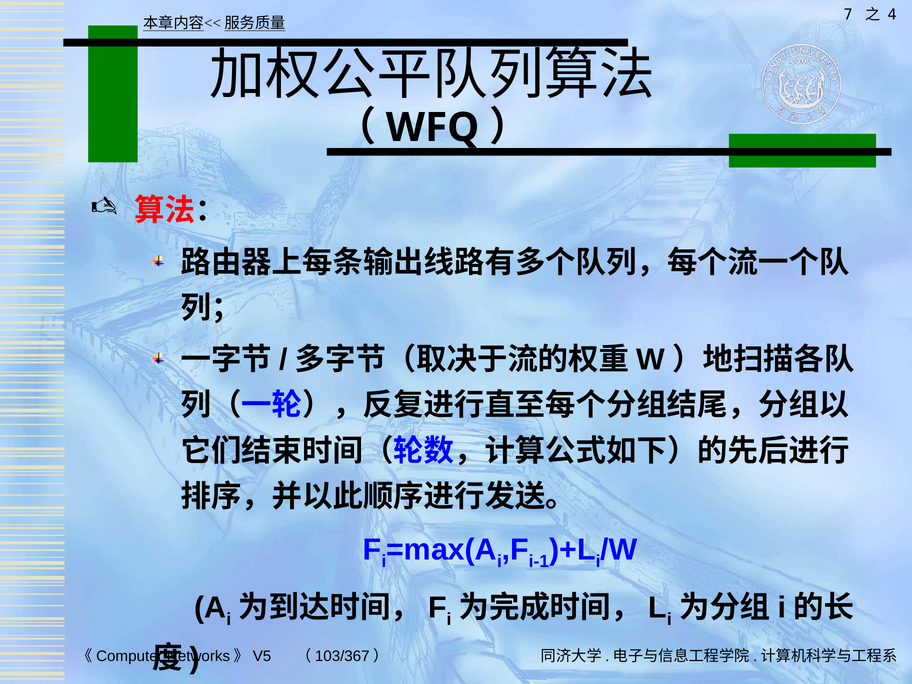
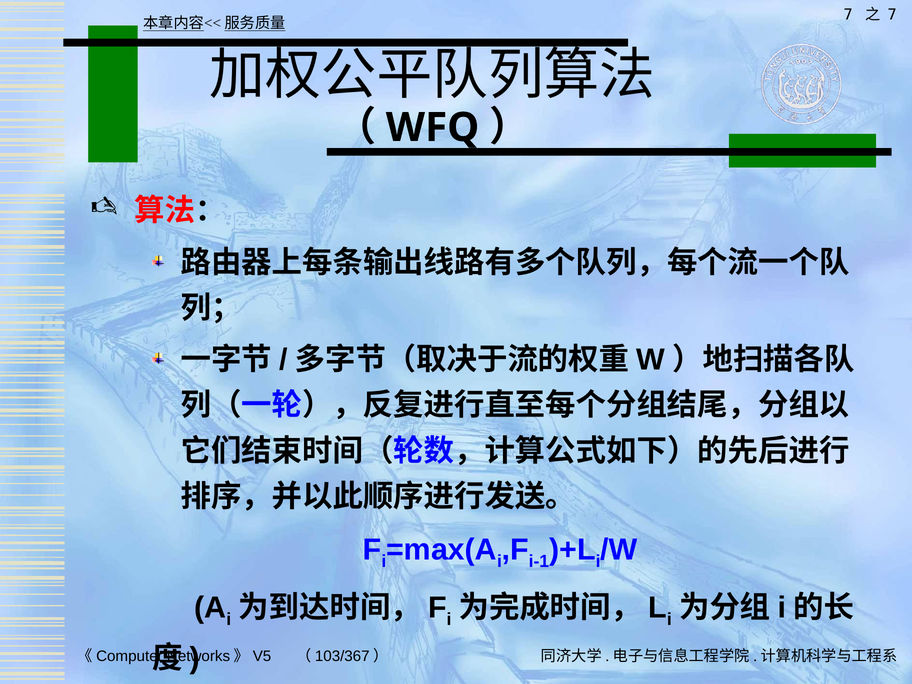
4: 4 -> 7 (892, 15)
